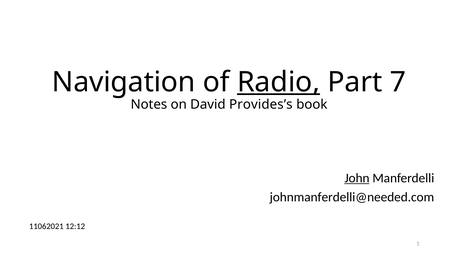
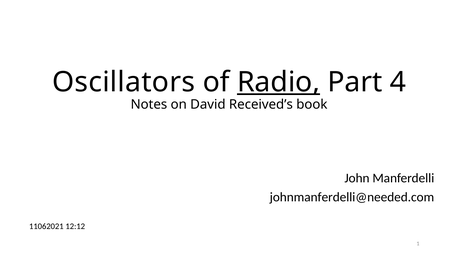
Navigation: Navigation -> Oscillators (124, 82)
7: 7 -> 4 (398, 82)
Provides’s: Provides’s -> Received’s (261, 105)
John underline: present -> none (357, 178)
